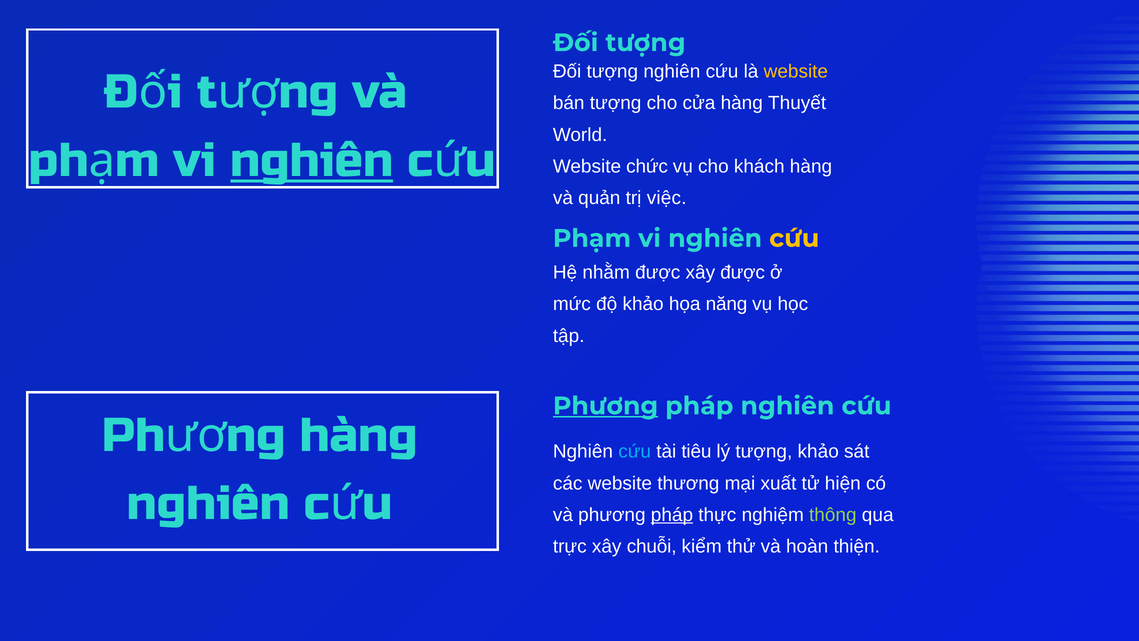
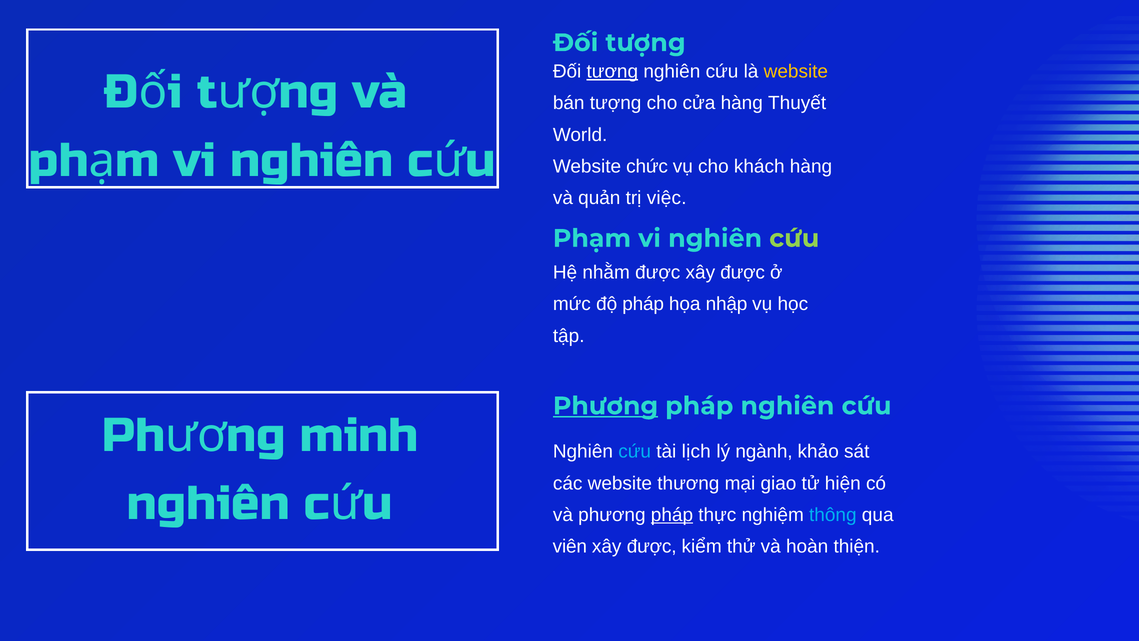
tượng underline: none -> present (612, 71)
nghiên underline: present -> none (312, 161)
cứu colour: yellow -> light green (794, 238)
độ khảo: khảo -> pháp (643, 304)
năng: năng -> nhập (727, 304)
hàng: hàng -> minh (359, 435)
tiêu: tiêu -> lịch (696, 451)
lý tượng: tượng -> ngành (764, 451)
xuất: xuất -> giao (778, 483)
thông colour: light green -> light blue (833, 515)
trực: trực -> viên (570, 546)
chuỗi: chuỗi -> được (652, 546)
